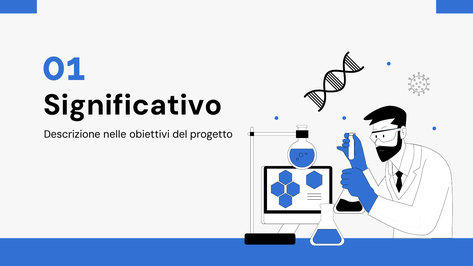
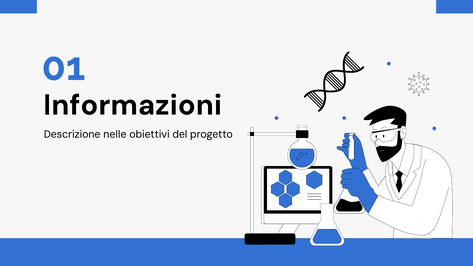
Significativo: Significativo -> Informazioni (133, 105)
